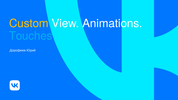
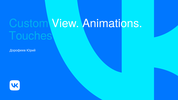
Custom colour: yellow -> light blue (29, 23)
